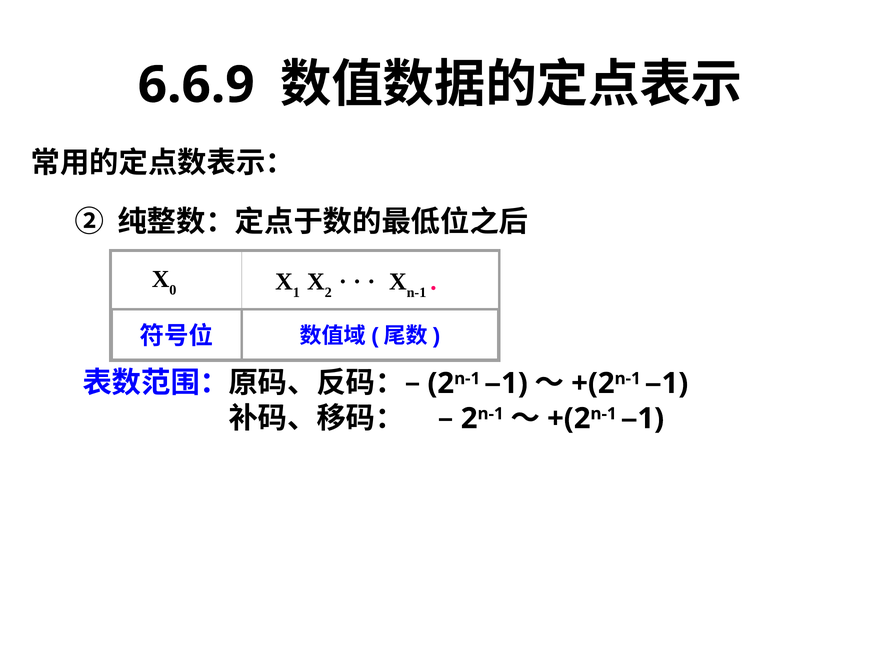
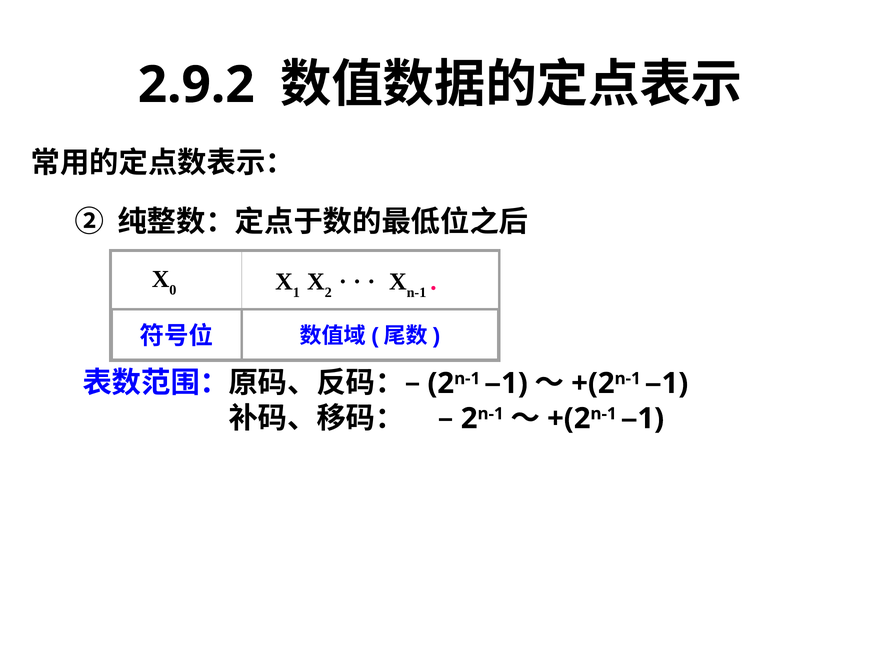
6.6.9: 6.6.9 -> 2.9.2 (196, 85)
